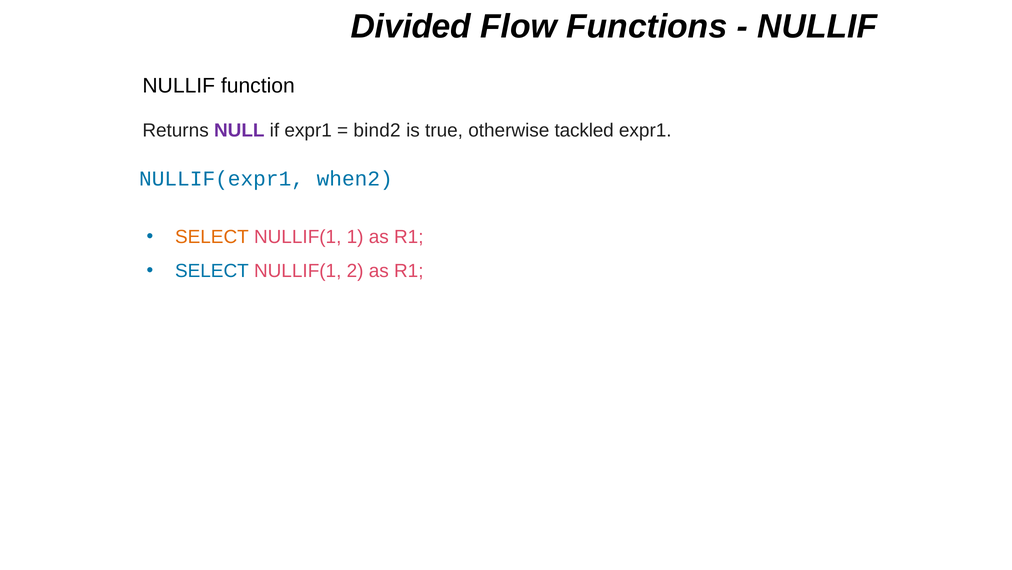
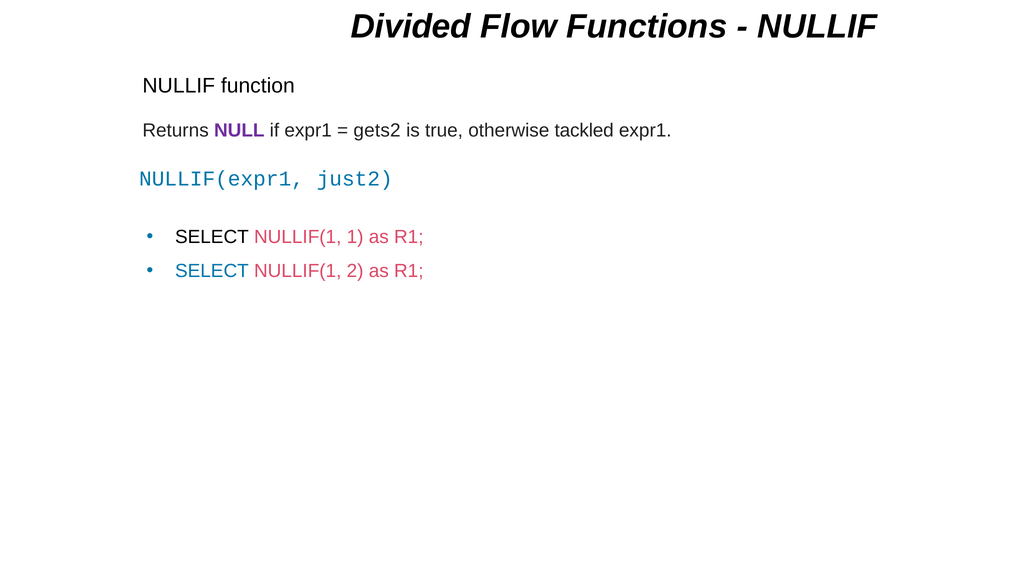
bind2: bind2 -> gets2 (377, 130)
when2: when2 -> just2 (355, 179)
SELECT colour: orange -> black (212, 237)
